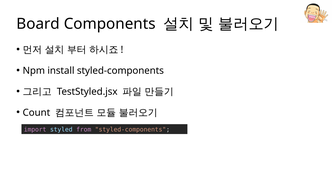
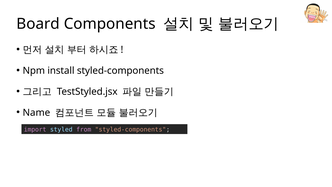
Count: Count -> Name (36, 112)
